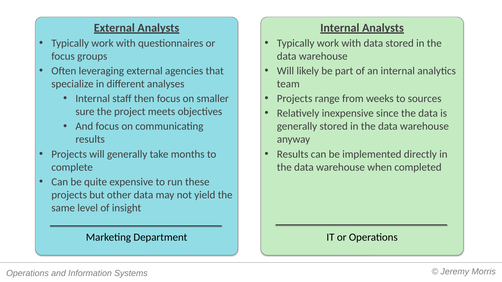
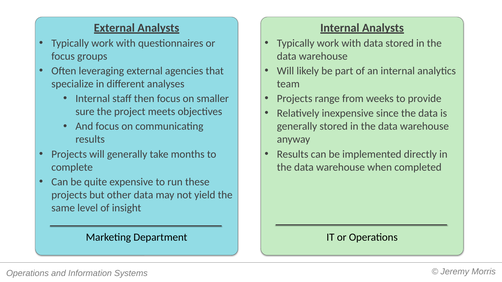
sources: sources -> provide (425, 99)
